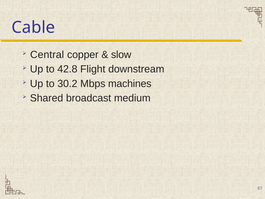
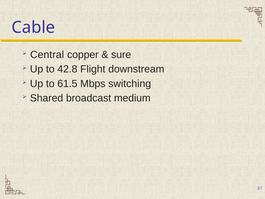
slow: slow -> sure (121, 55)
30.2: 30.2 -> 61.5 (67, 83)
machines: machines -> switching (130, 83)
